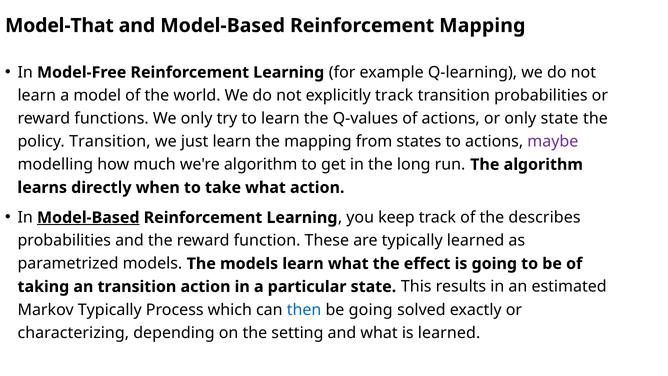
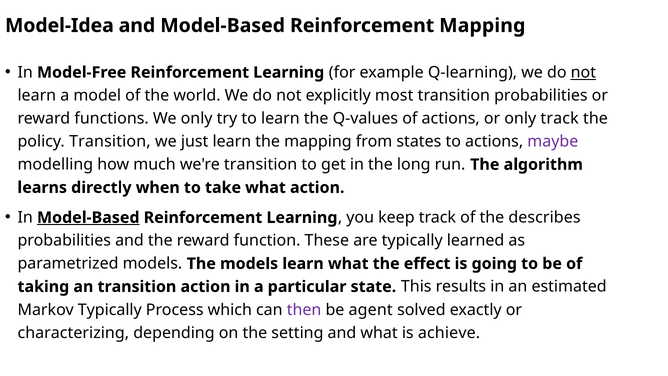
Model-That: Model-That -> Model-Idea (59, 26)
not underline: none -> present (583, 72)
explicitly track: track -> most (394, 95)
only state: state -> track (560, 118)
we're algorithm: algorithm -> transition (261, 164)
then colour: blue -> purple (304, 310)
be going: going -> agent (371, 310)
is learned: learned -> achieve (449, 333)
